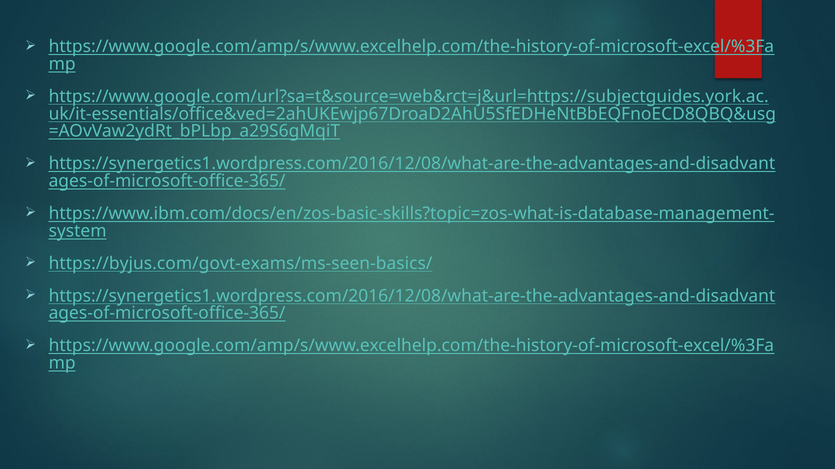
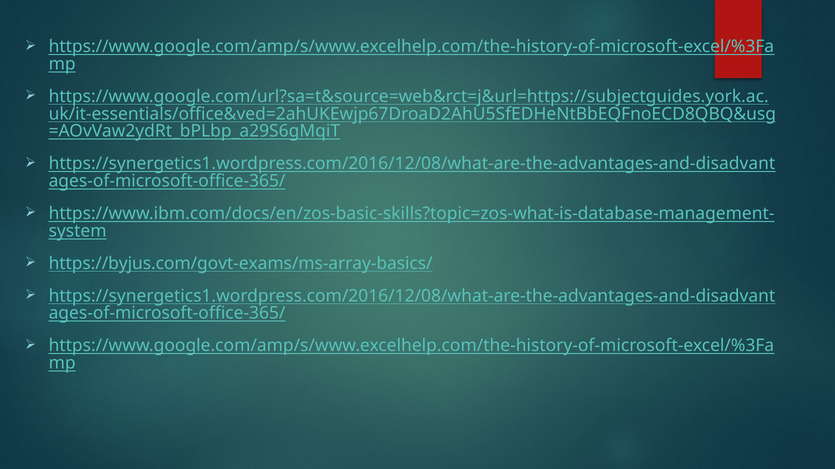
https://byjus.com/govt-exams/ms-seen-basics/: https://byjus.com/govt-exams/ms-seen-basics/ -> https://byjus.com/govt-exams/ms-array-basics/ (241, 264)
